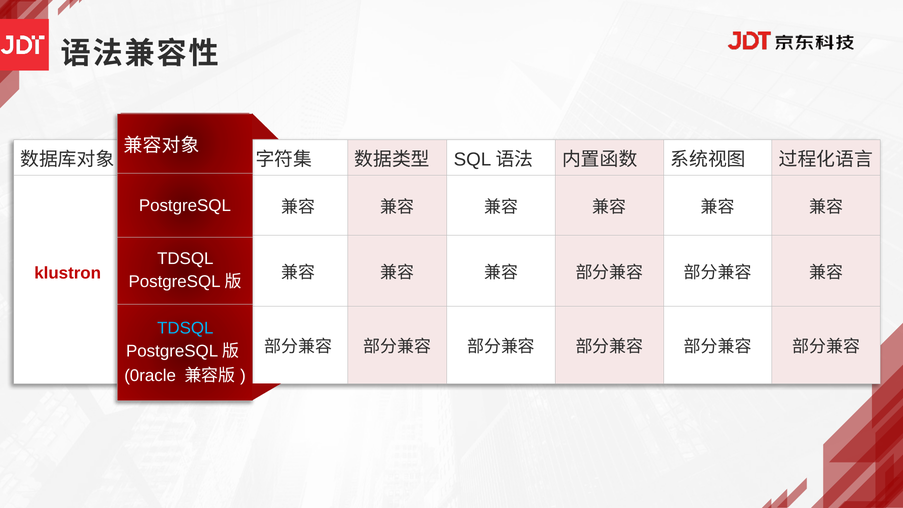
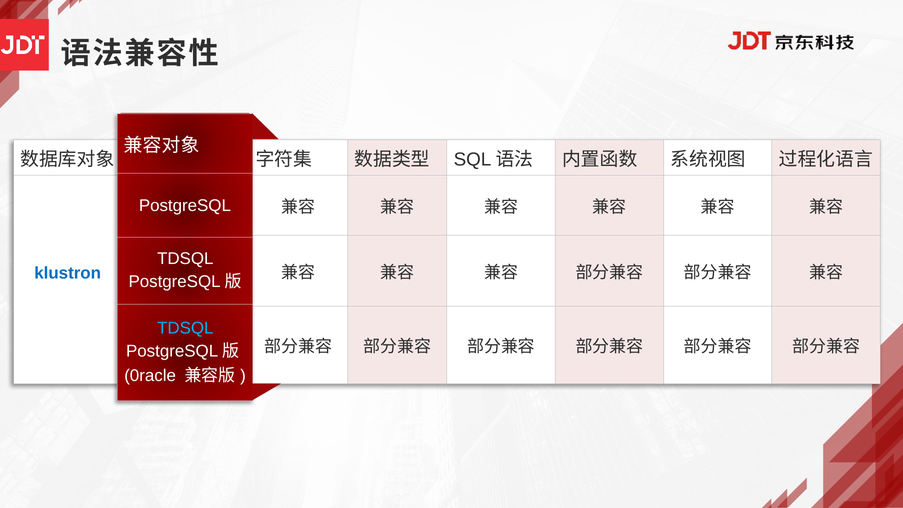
klustron colour: red -> blue (68, 273)
